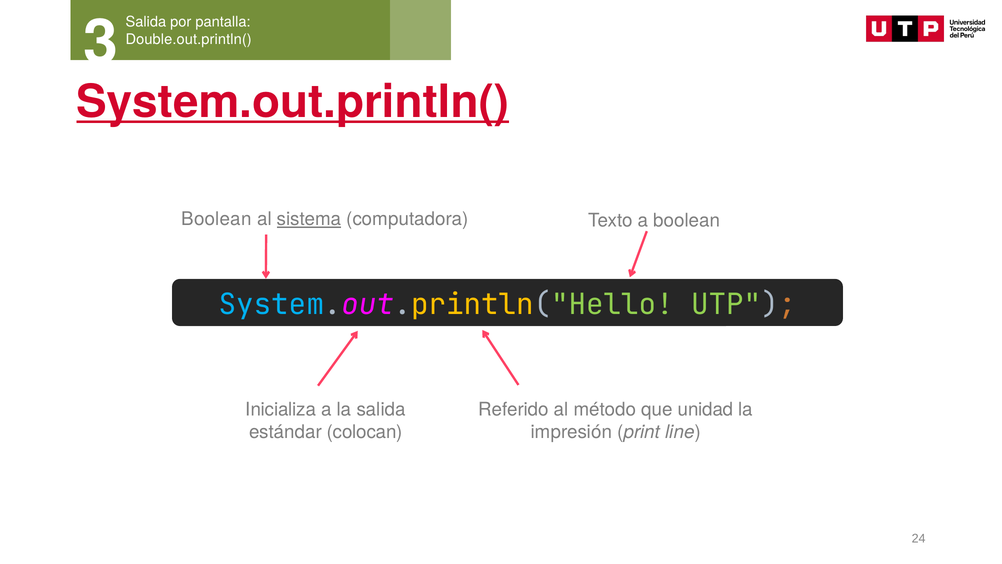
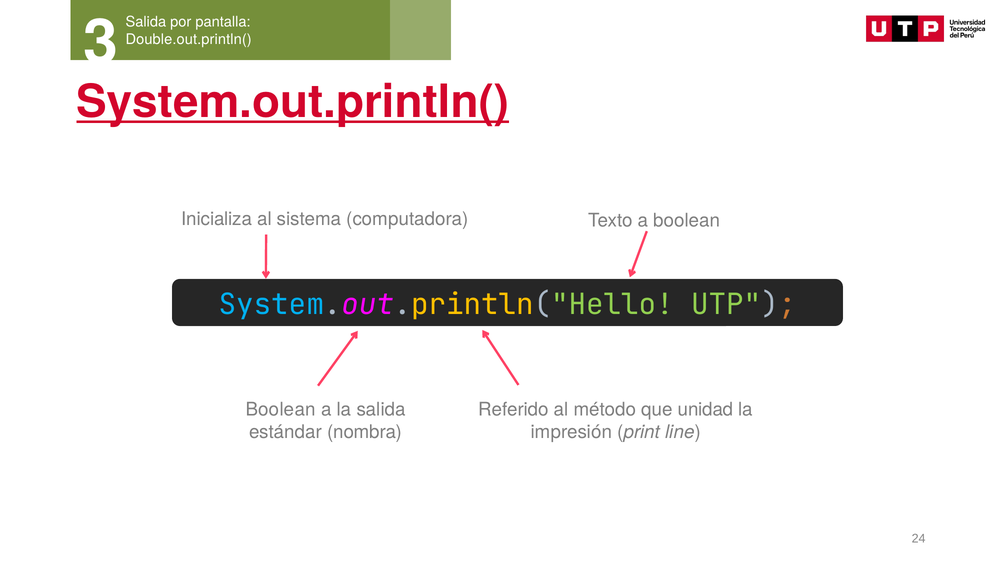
Boolean: Boolean -> Inicializa (217, 219)
sistema underline: present -> none (309, 219)
Inicializa: Inicializa -> Boolean (281, 409)
colocan: colocan -> nombra (365, 432)
